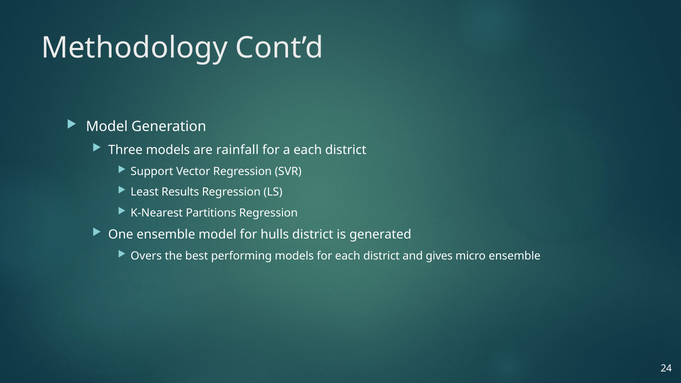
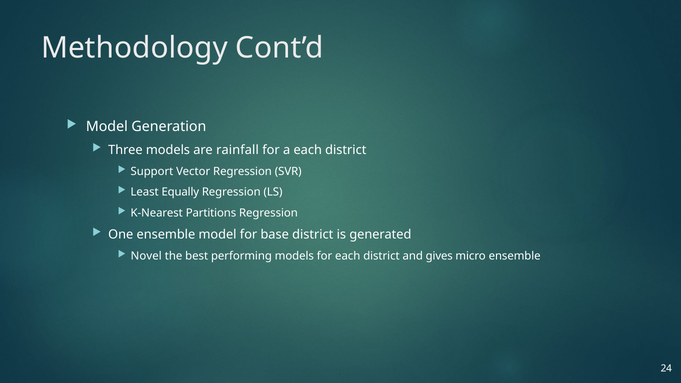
Results: Results -> Equally (180, 192)
hulls: hulls -> base (275, 234)
Overs: Overs -> Novel (146, 256)
